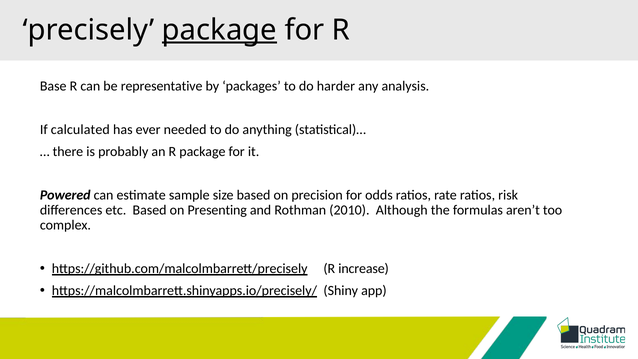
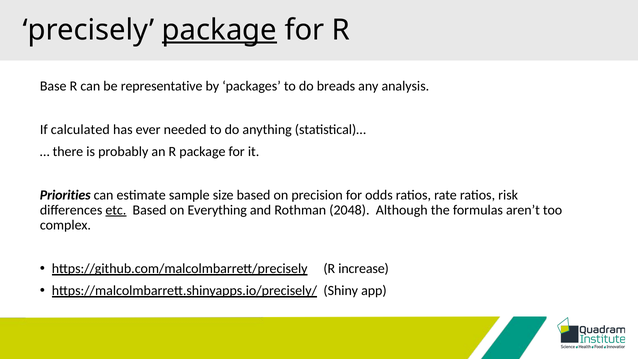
harder: harder -> breads (336, 86)
Powered: Powered -> Priorities (65, 195)
etc underline: none -> present (116, 210)
Presenting: Presenting -> Everything (217, 210)
2010: 2010 -> 2048 (349, 210)
